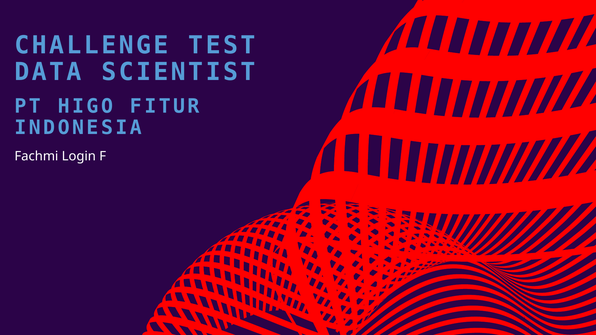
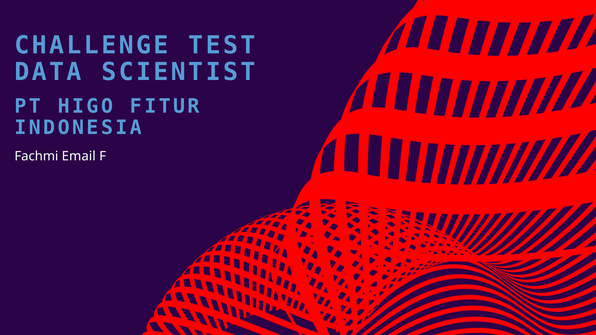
Login: Login -> Email (79, 156)
